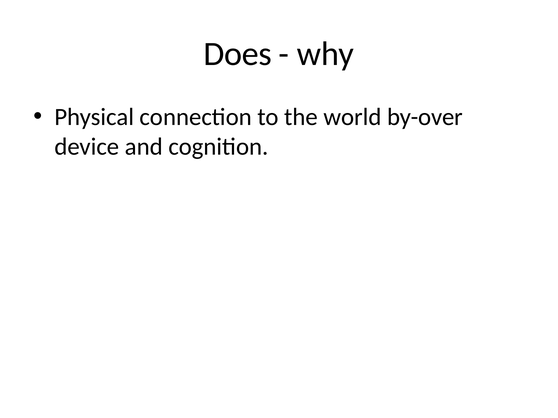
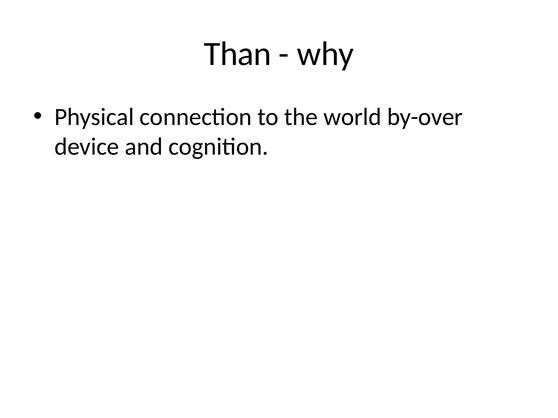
Does: Does -> Than (238, 54)
